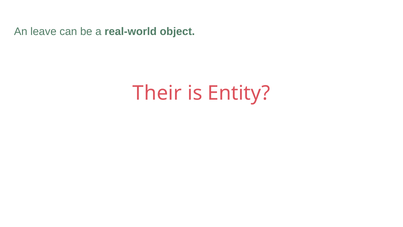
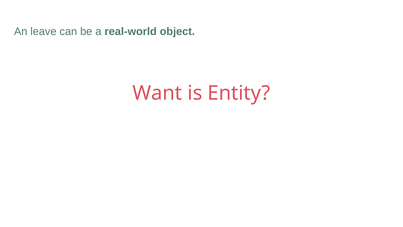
Their: Their -> Want (157, 93)
